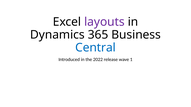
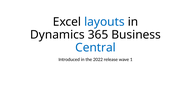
layouts colour: purple -> blue (104, 22)
